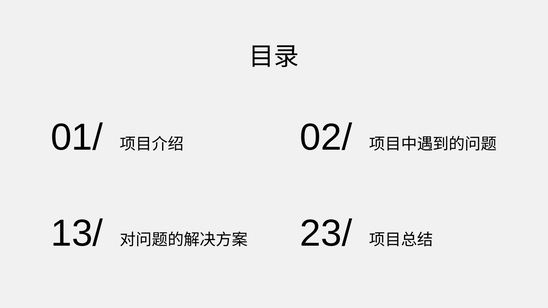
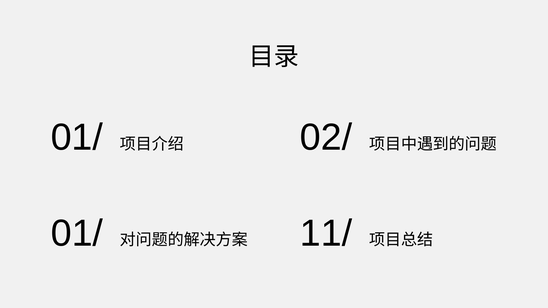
13/: 13/ -> 01/ (77, 234)
23/: 23/ -> 11/ (326, 234)
